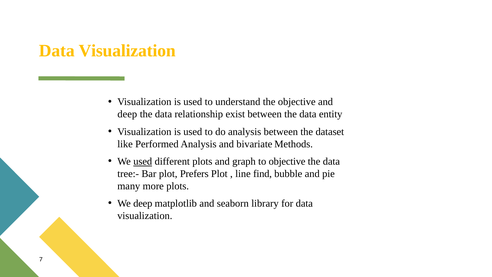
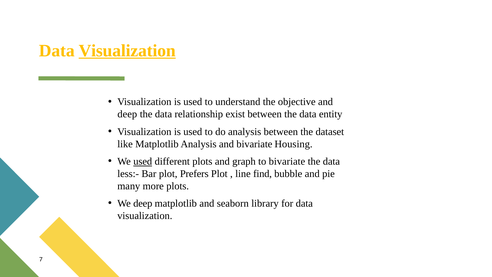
Visualization underline: none -> present (127, 51)
like Performed: Performed -> Matplotlib (157, 144)
Methods: Methods -> Housing (294, 144)
to objective: objective -> bivariate (287, 161)
tree:-: tree:- -> less:- (128, 174)
